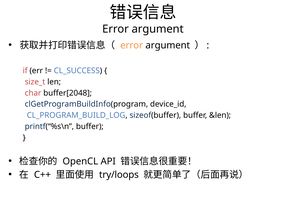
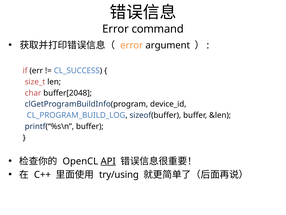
argument: argument -> command (158, 29)
API underline: none -> present (108, 161)
try/loops: try/loops -> try/using (119, 174)
